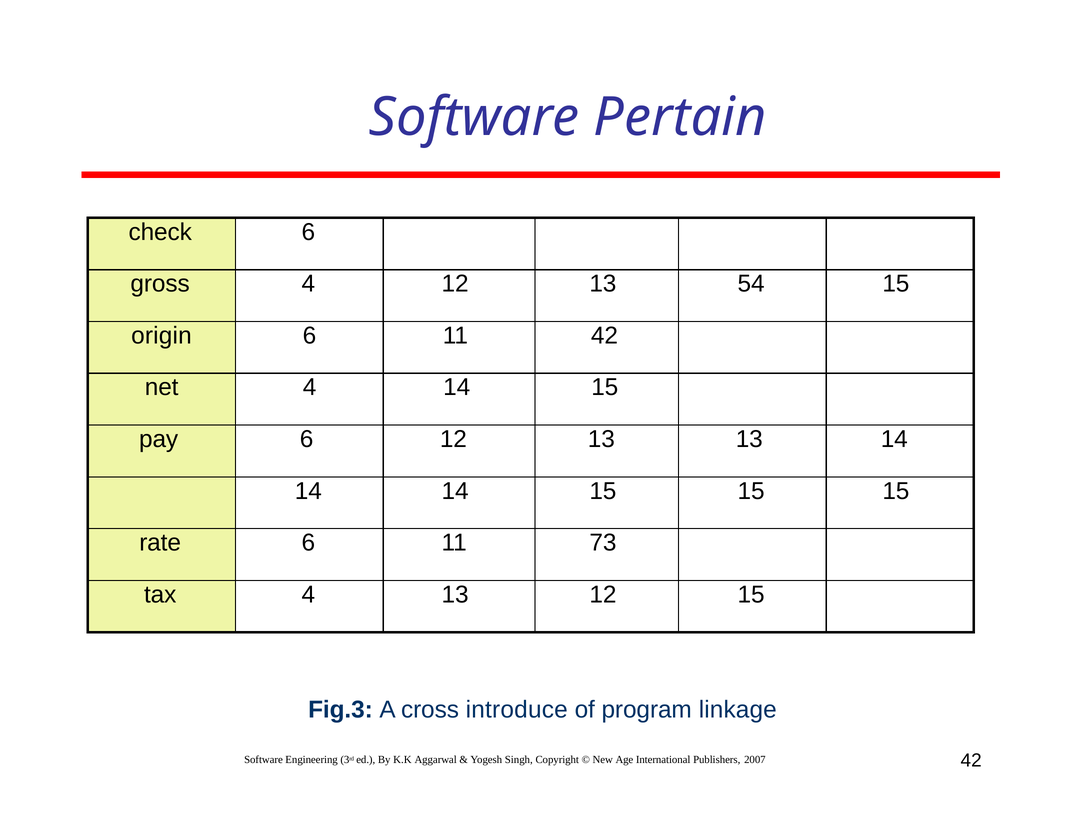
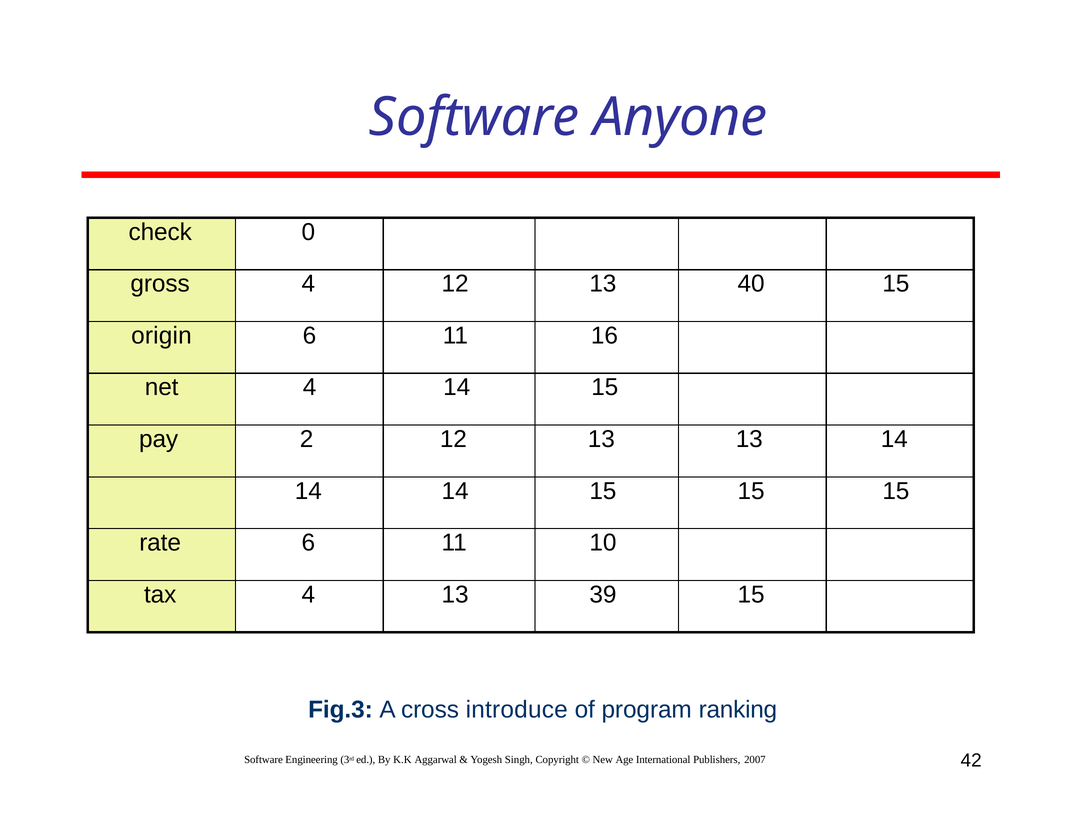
Pertain: Pertain -> Anyone (680, 117)
check 6: 6 -> 0 (308, 232)
54: 54 -> 40 (751, 284)
11 42: 42 -> 16 (604, 336)
pay 6: 6 -> 2 (307, 439)
73: 73 -> 10 (603, 543)
13 12: 12 -> 39 (603, 595)
linkage: linkage -> ranking (738, 710)
